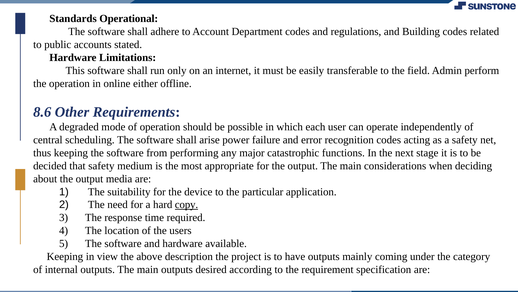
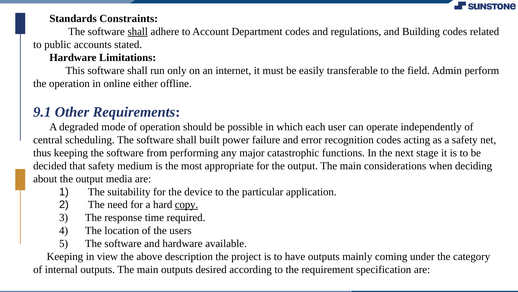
Operational: Operational -> Constraints (129, 19)
shall underline: none -> present (138, 32)
8.6: 8.6 -> 9.1 (42, 112)
arise: arise -> built (210, 140)
